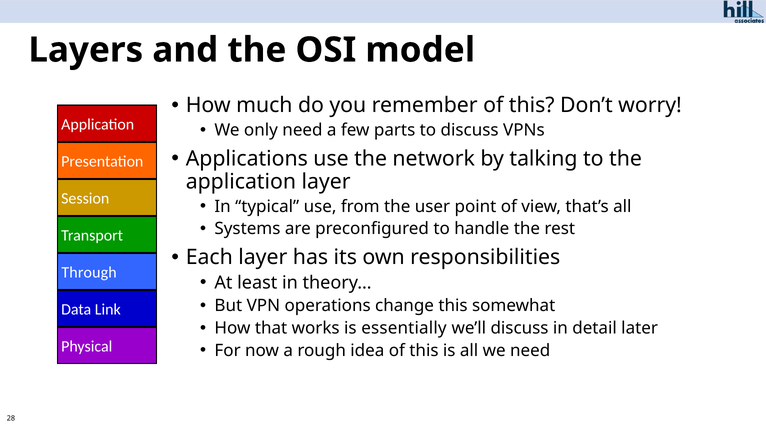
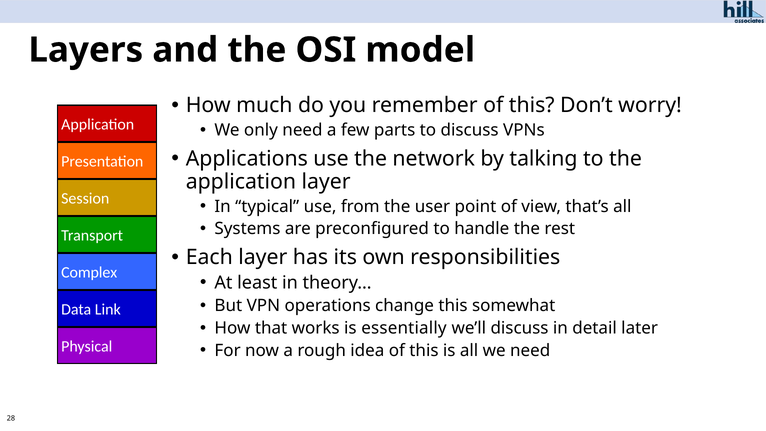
Through: Through -> Complex (89, 272)
